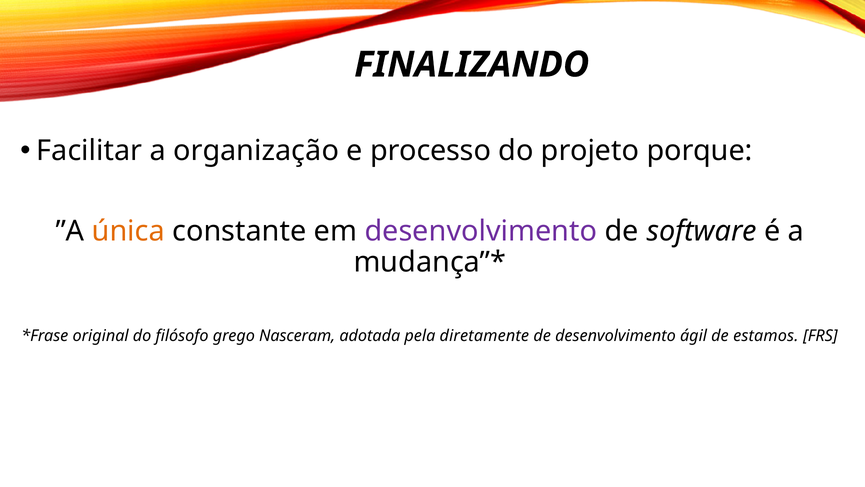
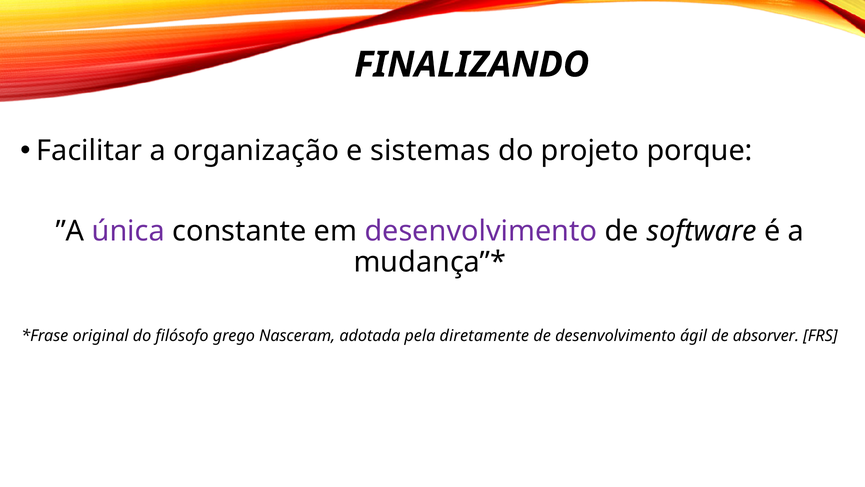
processo: processo -> sistemas (430, 151)
única colour: orange -> purple (128, 231)
estamos: estamos -> absorver (766, 336)
